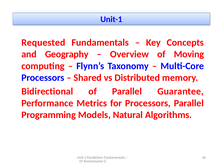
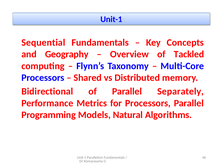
Requested: Requested -> Sequential (43, 42)
Moving: Moving -> Tackled (189, 54)
Guarantee: Guarantee -> Separately (180, 91)
